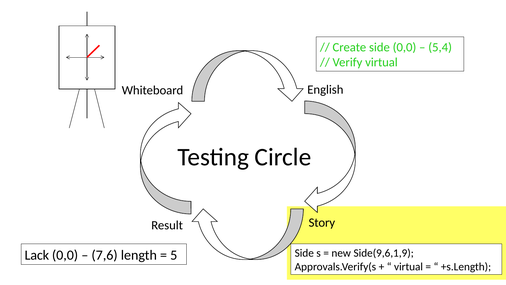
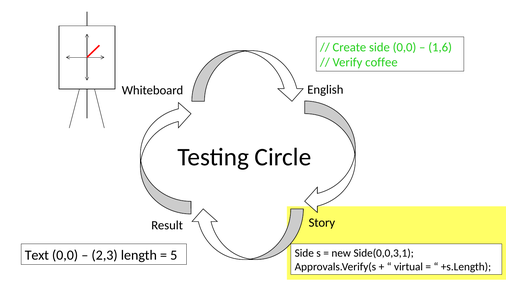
5,4: 5,4 -> 1,6 (440, 47)
Verify virtual: virtual -> coffee (381, 62)
Side(9,6,1,9: Side(9,6,1,9 -> Side(0,0,3,1 (384, 253)
Lack: Lack -> Text (37, 255)
7,6: 7,6 -> 2,3 (105, 255)
